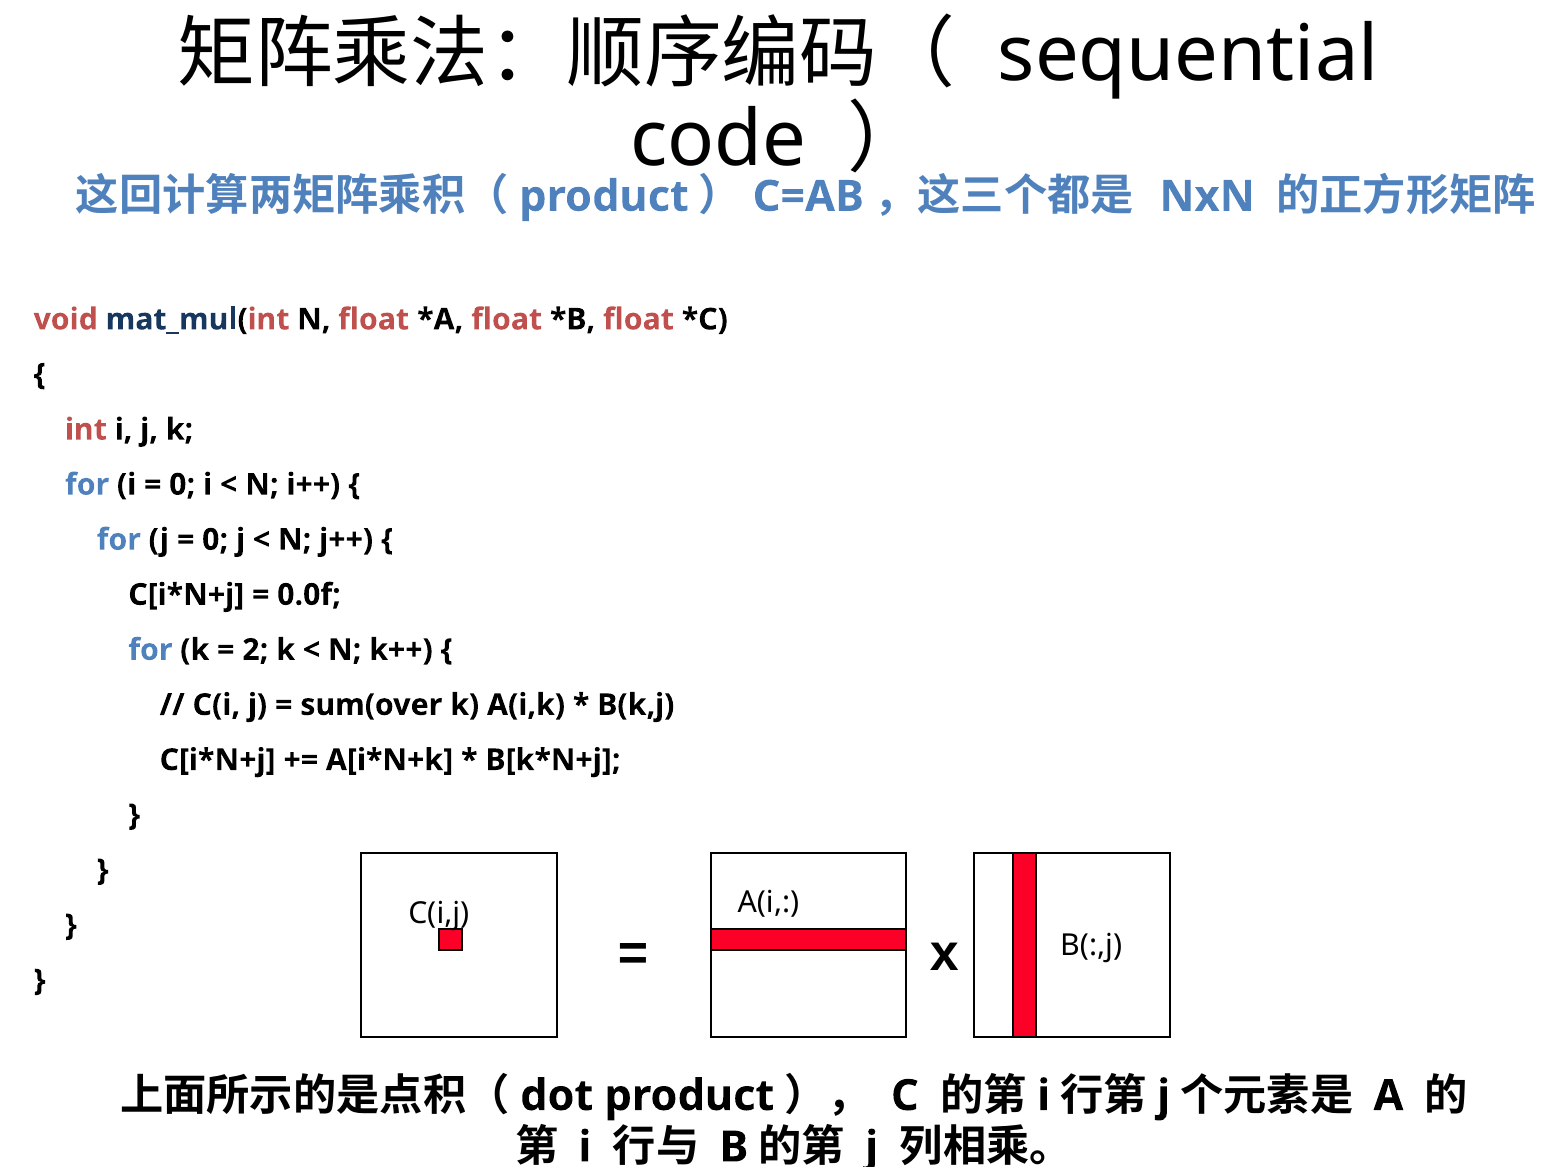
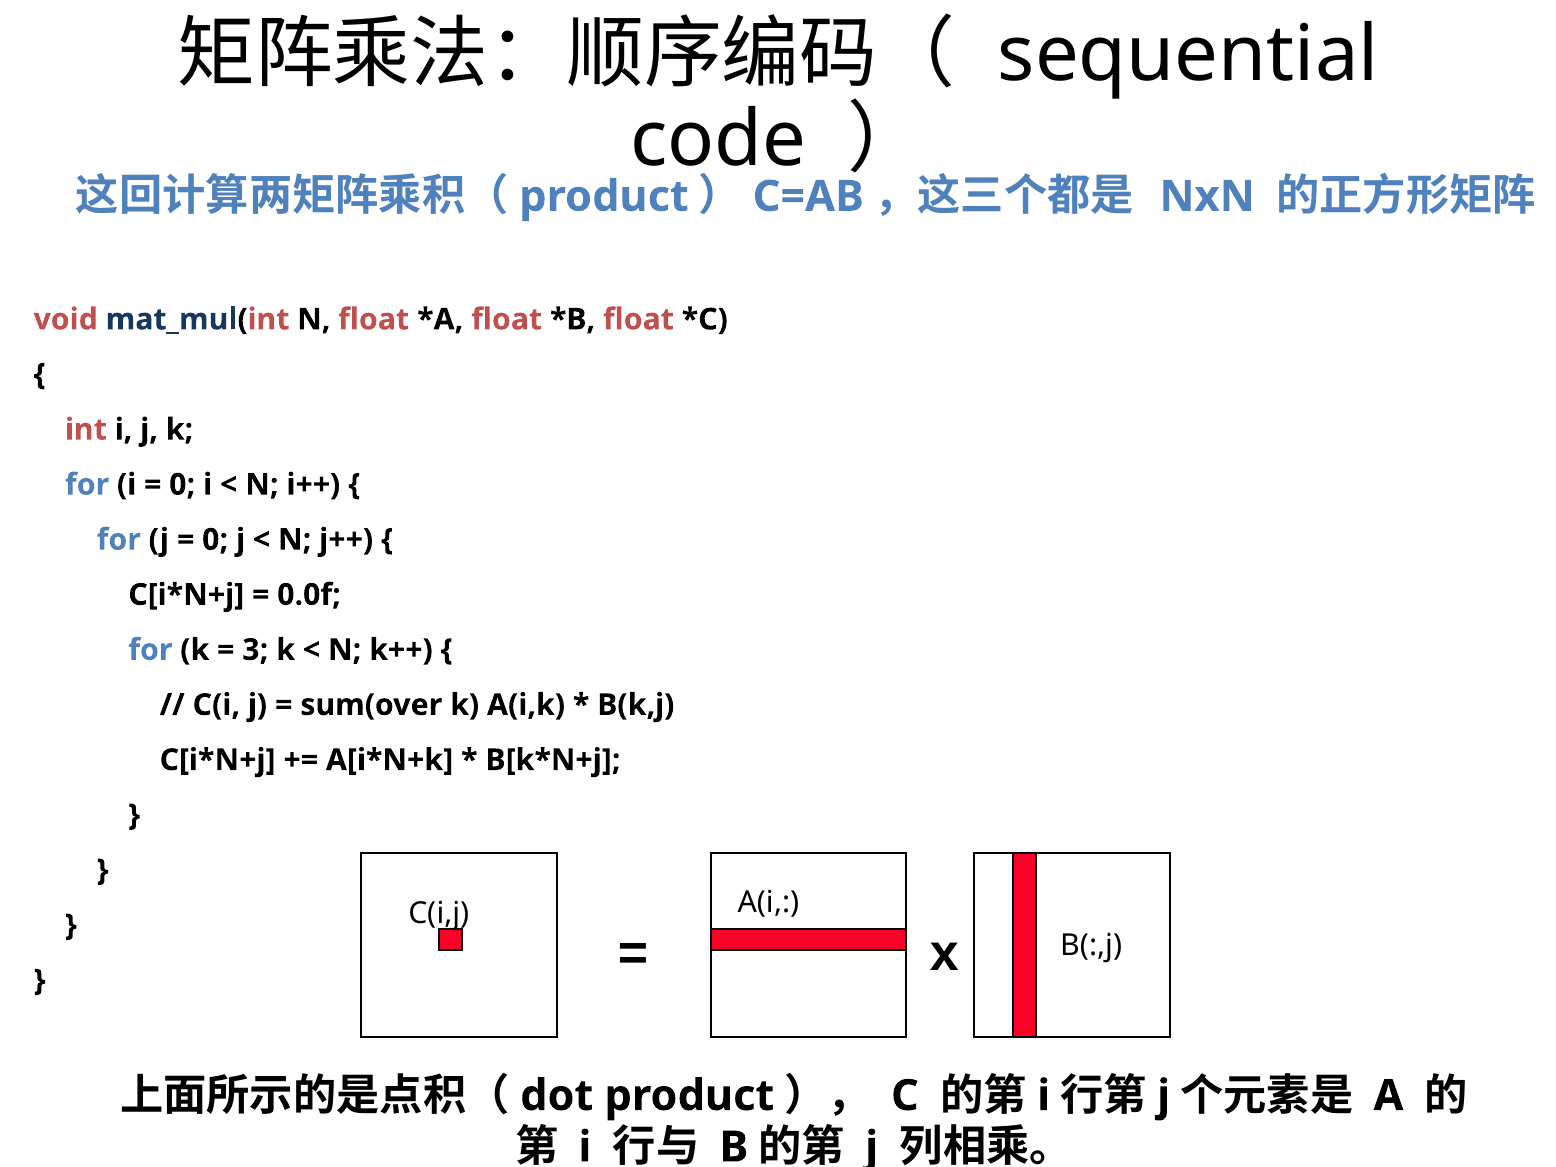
2: 2 -> 3 (255, 650)
